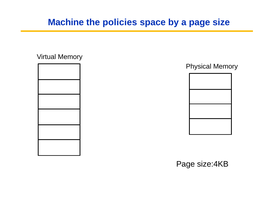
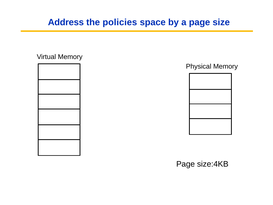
Machine: Machine -> Address (66, 22)
